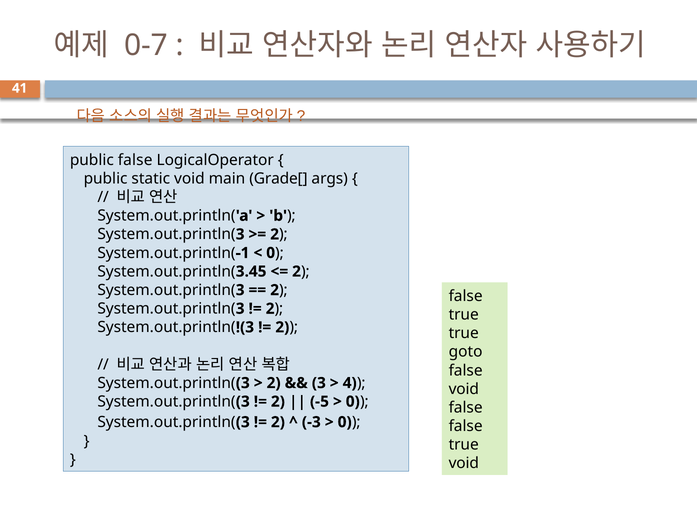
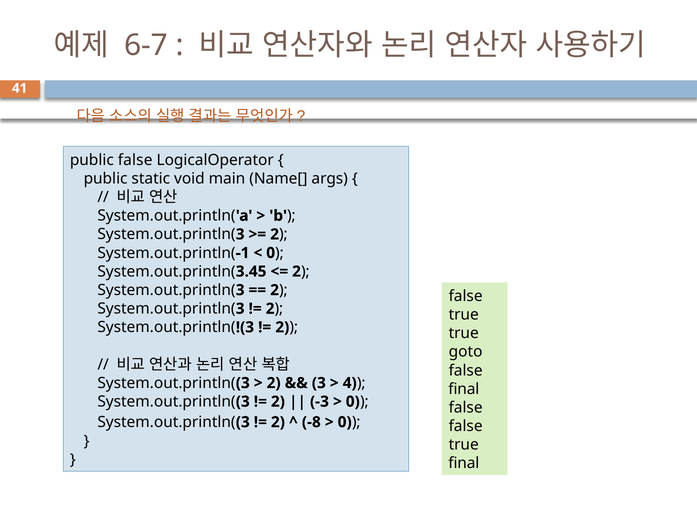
0-7: 0-7 -> 6-7 (146, 45)
Grade[: Grade[ -> Name[ (278, 178)
void: void -> final (464, 389)
-5: -5 -> -3 (319, 401)
-3: -3 -> -8 (311, 422)
void: void -> final (464, 463)
